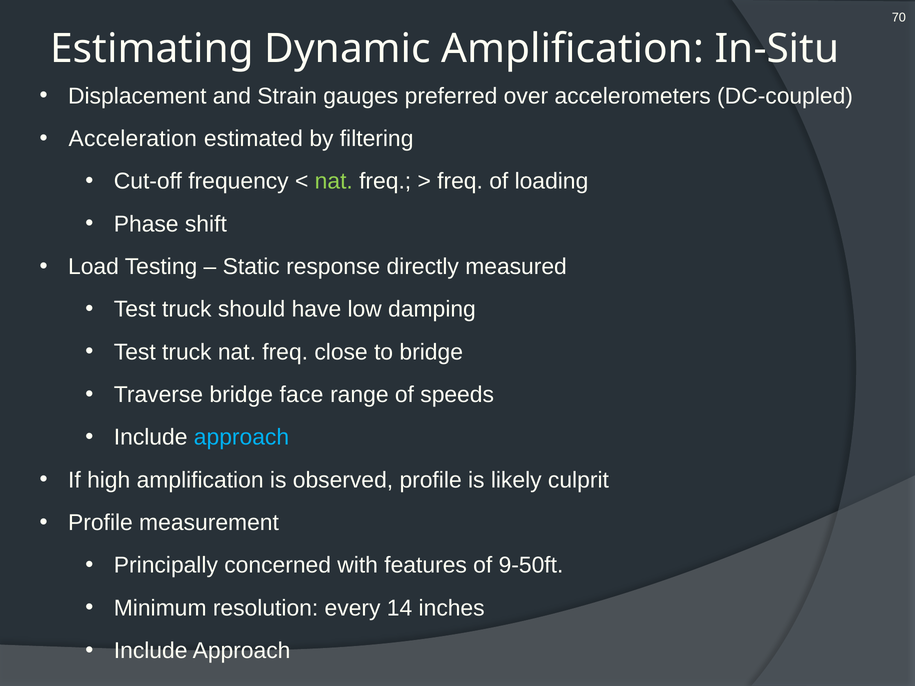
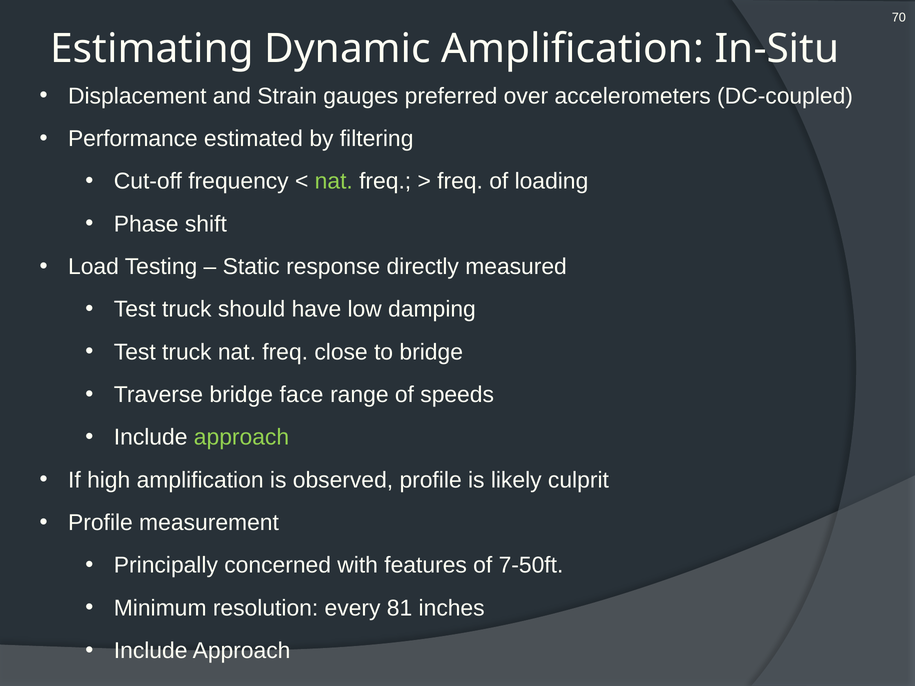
Acceleration: Acceleration -> Performance (133, 139)
approach colour: light blue -> light green (241, 438)
9-50ft: 9-50ft -> 7-50ft (531, 566)
14: 14 -> 81 (400, 608)
